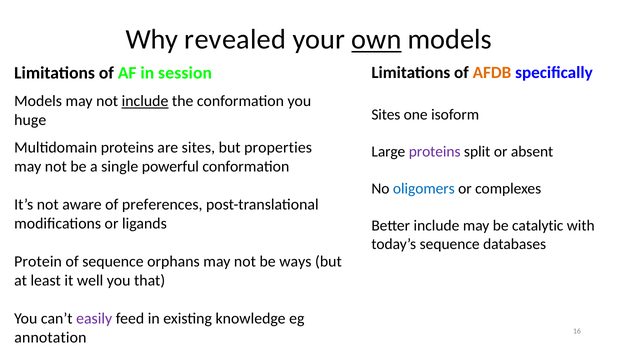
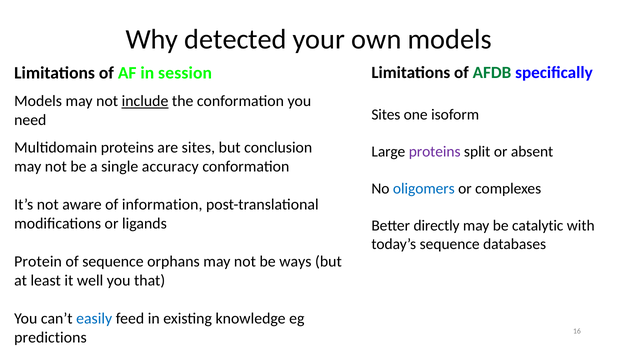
revealed: revealed -> detected (236, 40)
own underline: present -> none (376, 40)
AFDB colour: orange -> green (492, 73)
huge: huge -> need (30, 120)
properties: properties -> conclusion (278, 148)
powerful: powerful -> accuracy (170, 167)
preferences: preferences -> information (162, 205)
Better include: include -> directly (437, 226)
easily colour: purple -> blue (94, 319)
annotation: annotation -> predictions (50, 338)
